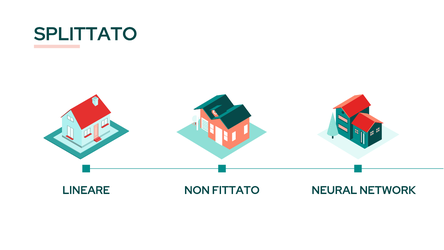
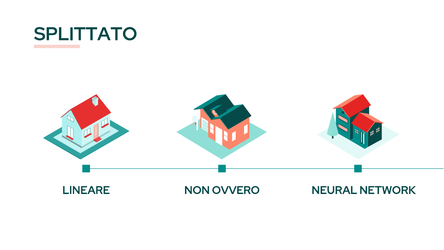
FITTATO: FITTATO -> OVVERO (236, 190)
